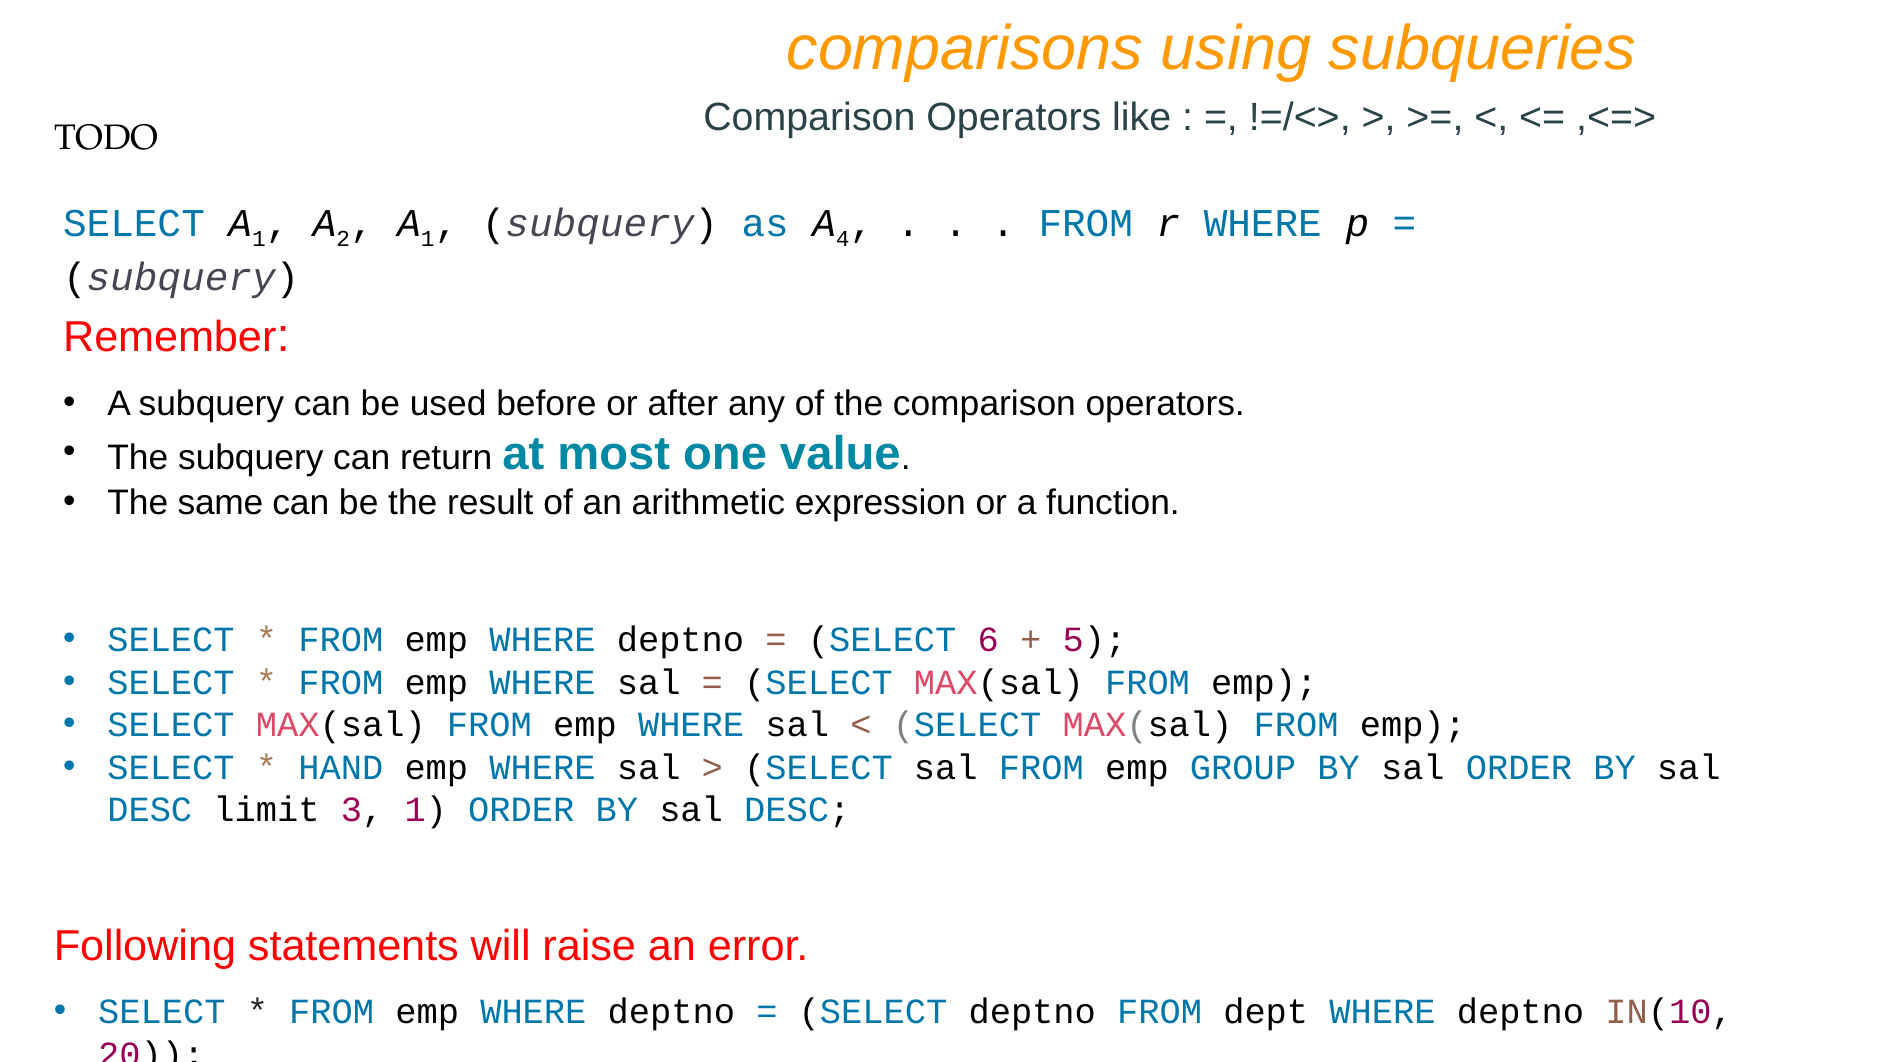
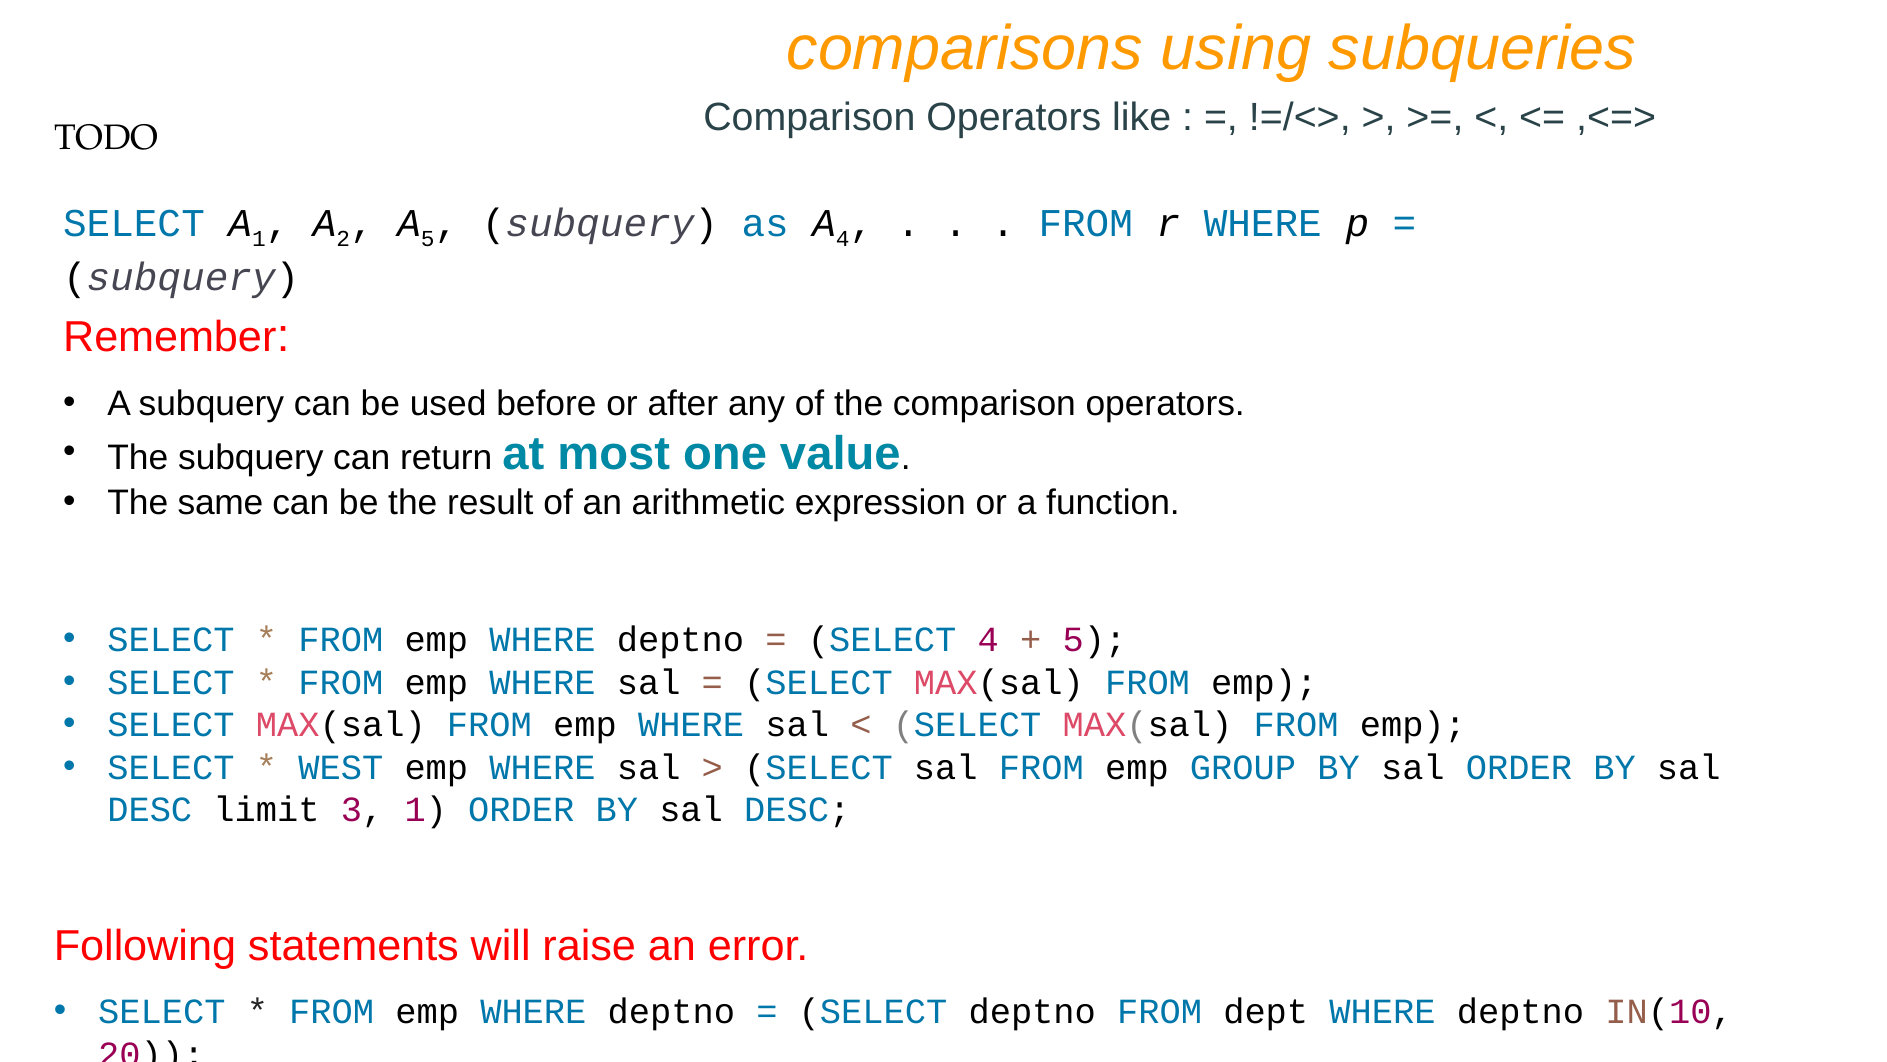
1: 1 -> 5 (428, 239)
SELECT 6: 6 -> 4 (988, 640)
HAND: HAND -> WEST (341, 767)
